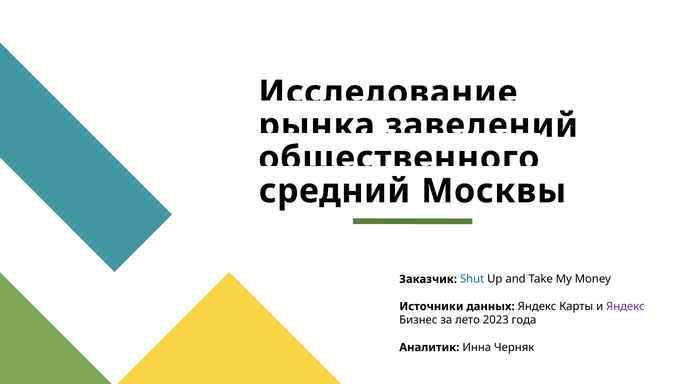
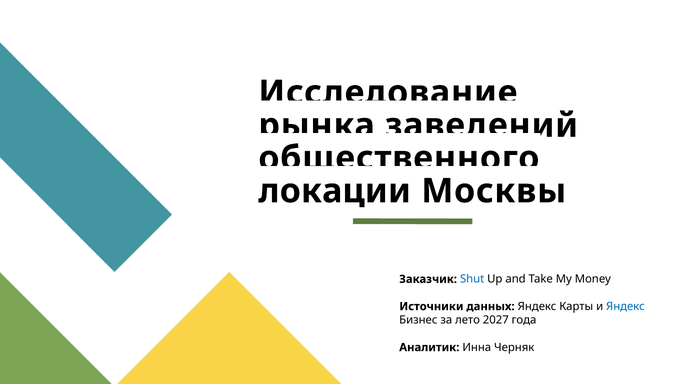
средний: средний -> локации (335, 191)
Яндекс colour: purple -> blue (625, 306)
2023: 2023 -> 2027 (496, 320)
